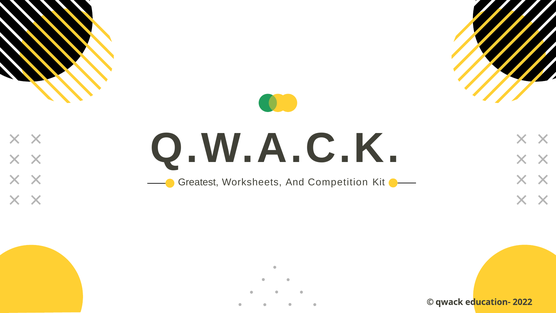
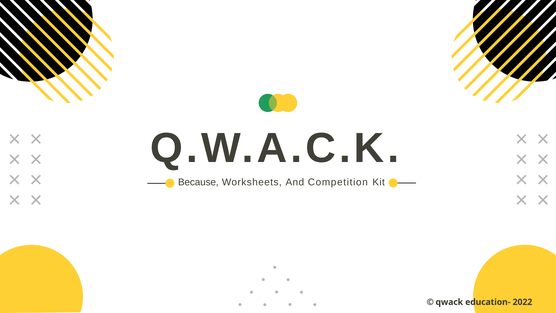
Greatest: Greatest -> Because (198, 182)
